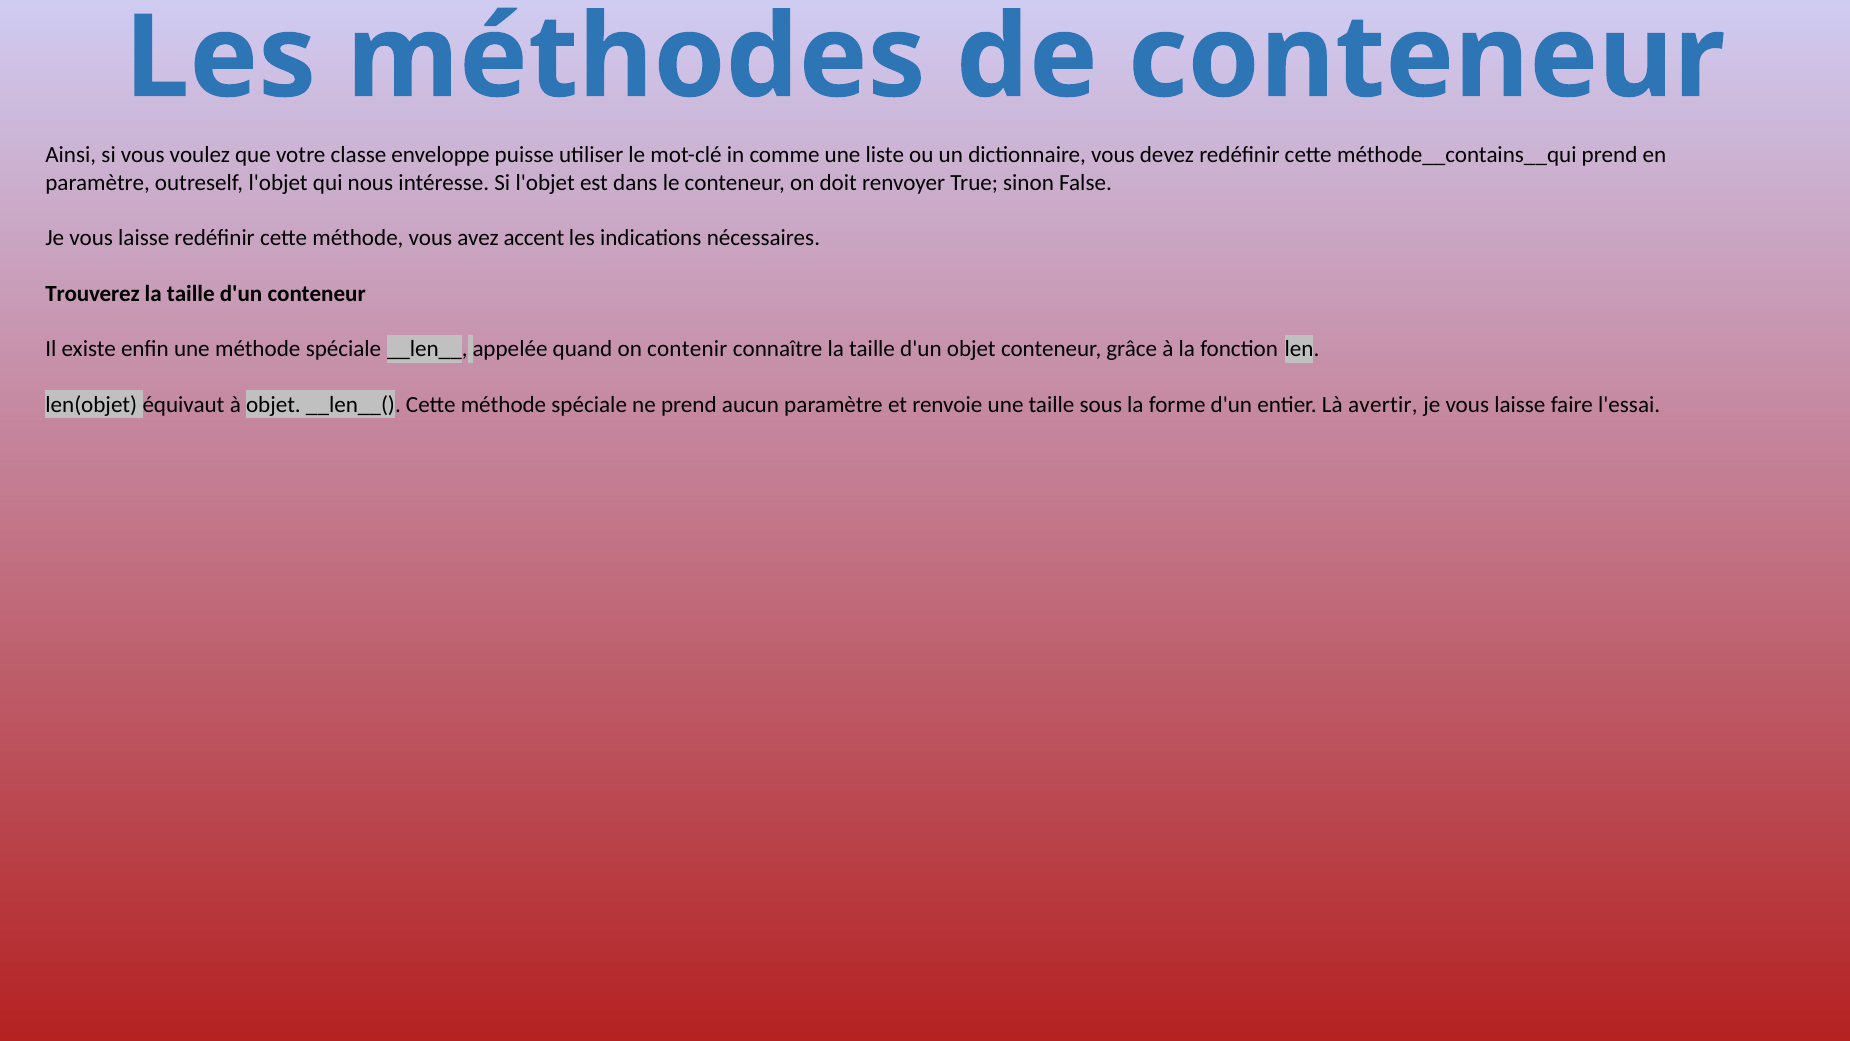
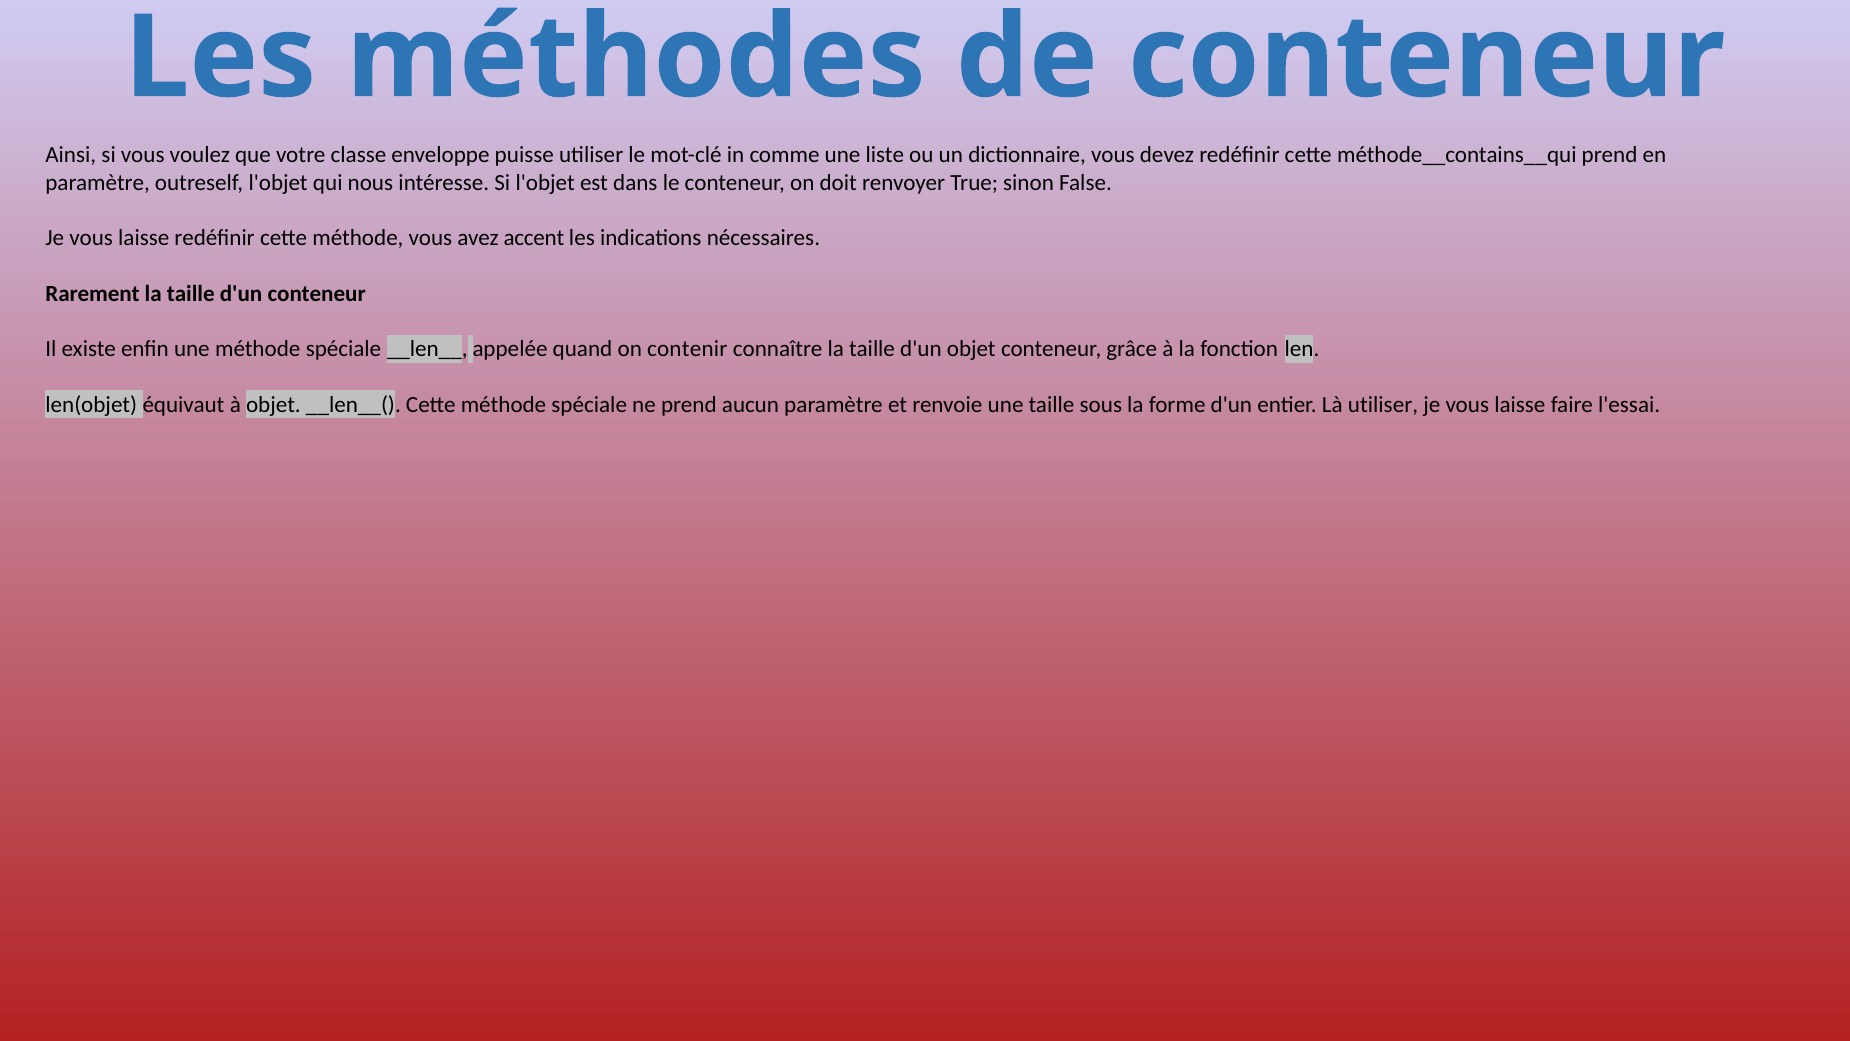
Trouverez: Trouverez -> Rarement (93, 293)
Là avertir: avertir -> utiliser (1383, 404)
